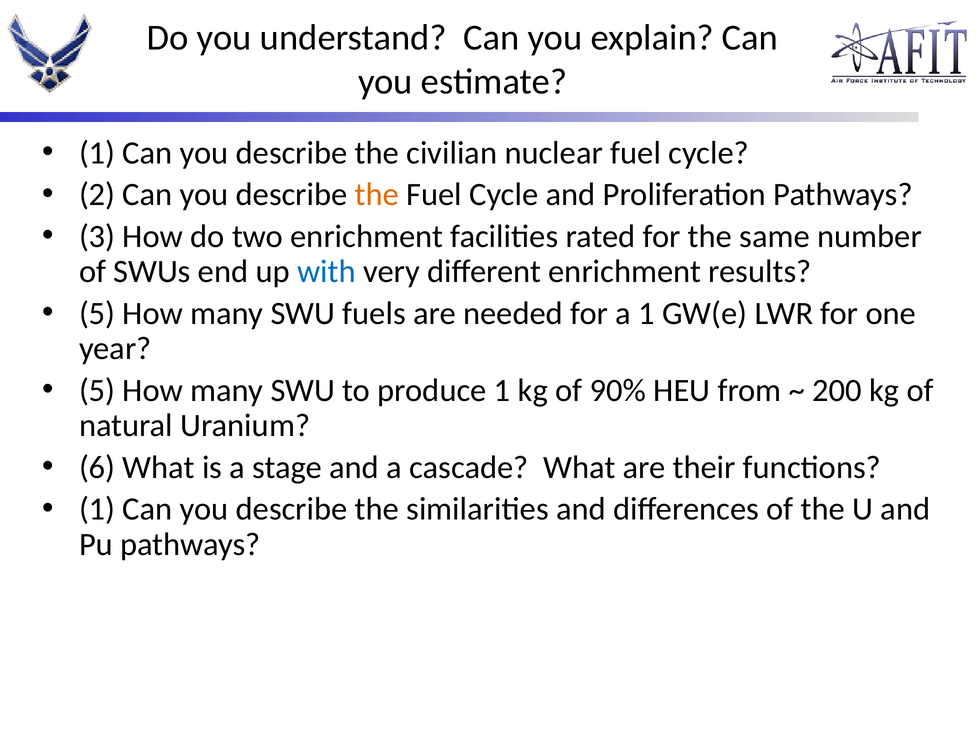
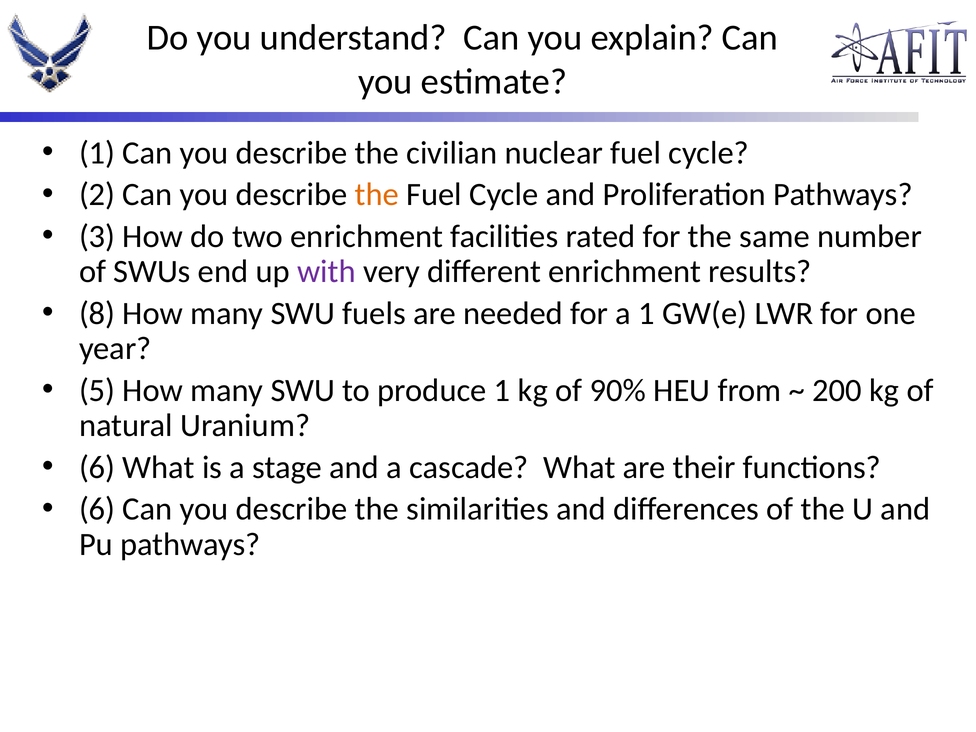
with colour: blue -> purple (327, 272)
5: 5 -> 8 (97, 313)
1: 1 -> 6 (97, 509)
